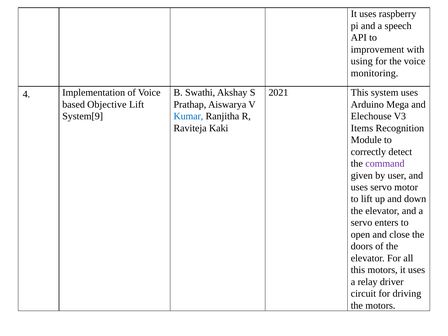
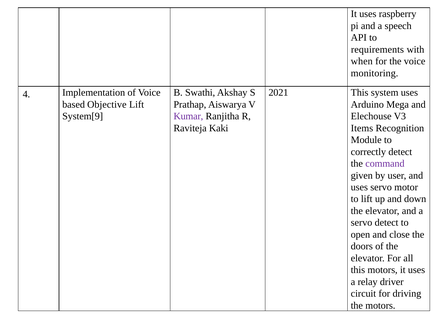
improvement: improvement -> requirements (377, 49)
using: using -> when (362, 61)
Kumar colour: blue -> purple (188, 116)
servo enters: enters -> detect (387, 223)
